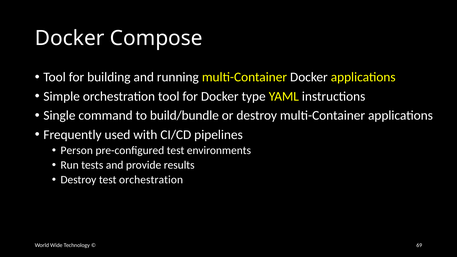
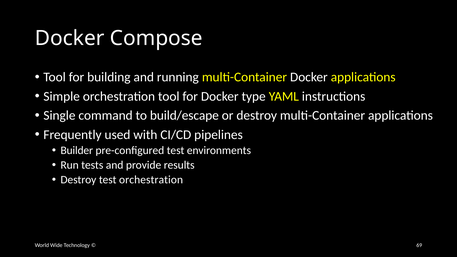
build/bundle: build/bundle -> build/escape (184, 116)
Person: Person -> Builder (77, 151)
